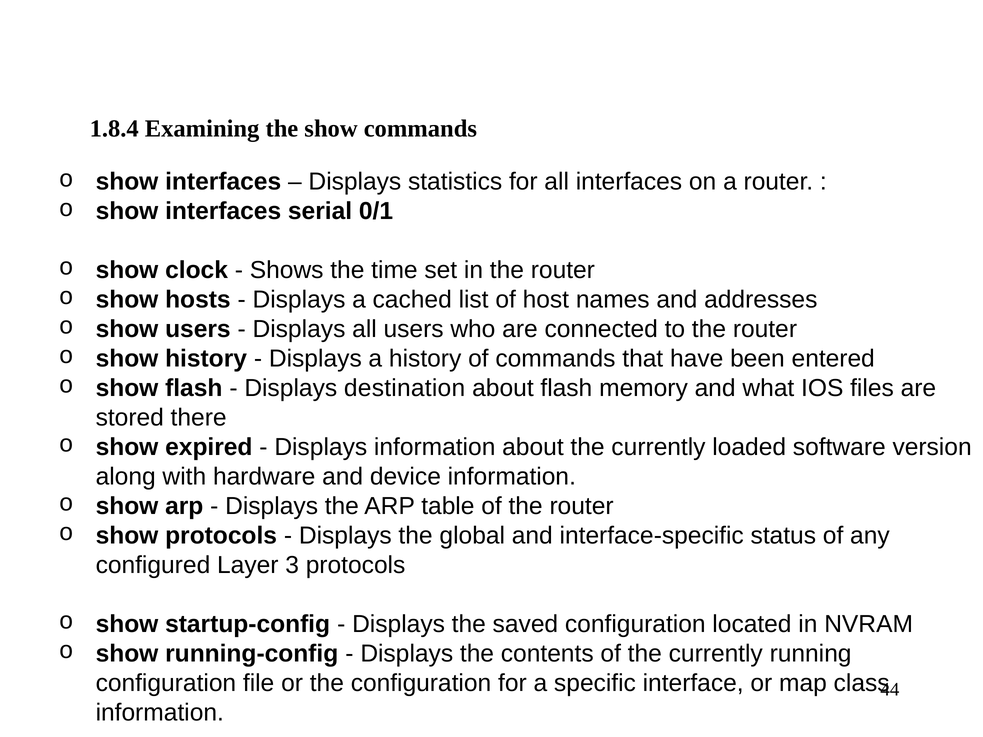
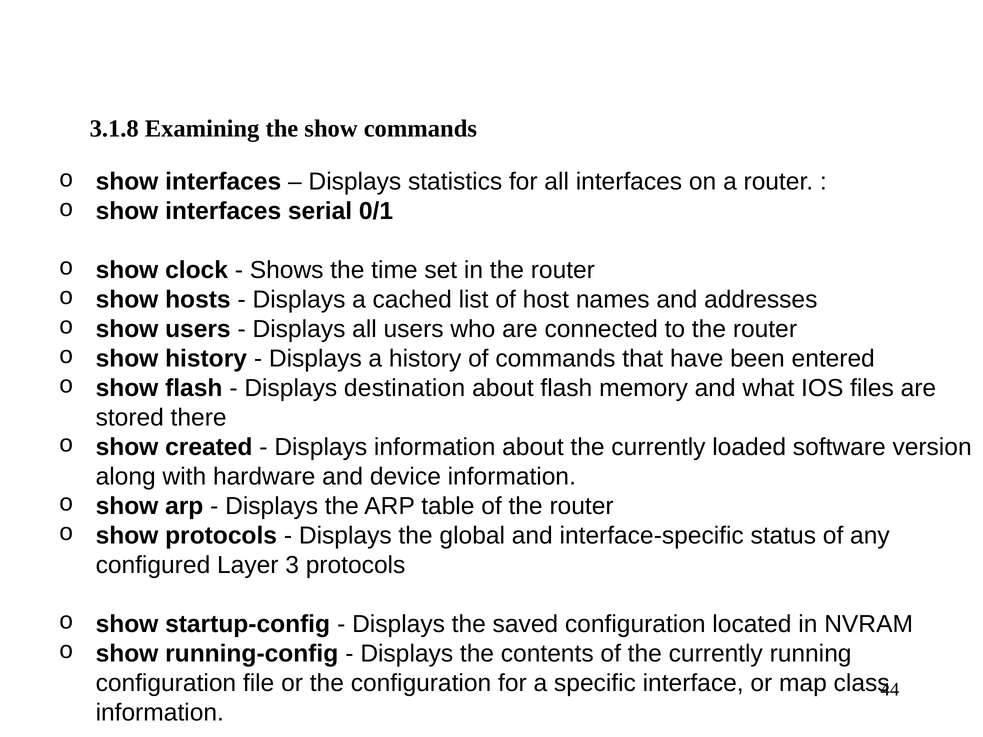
1.8.4: 1.8.4 -> 3.1.8 (114, 129)
expired: expired -> created (209, 447)
